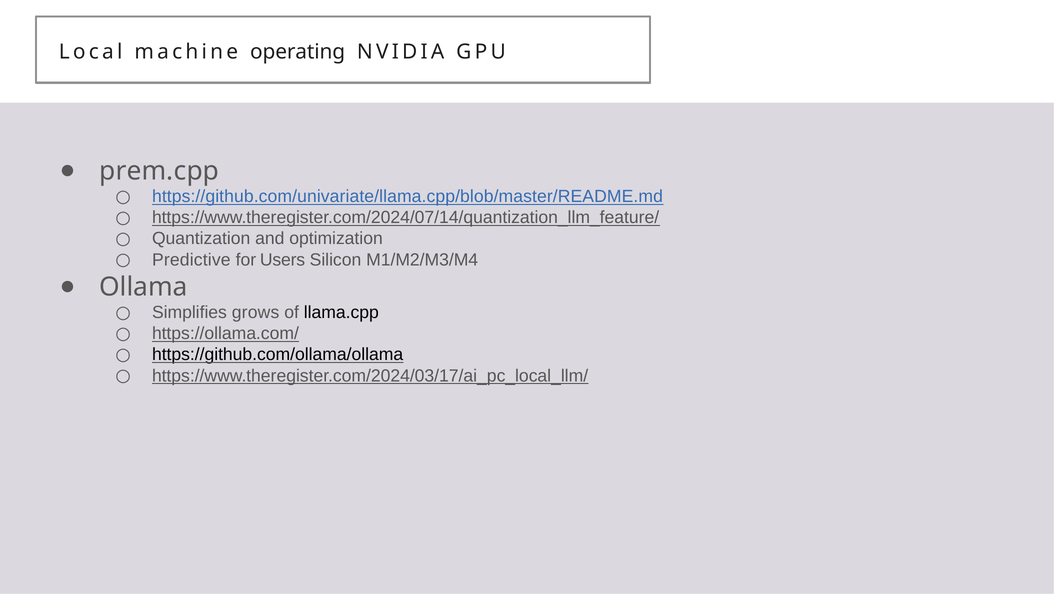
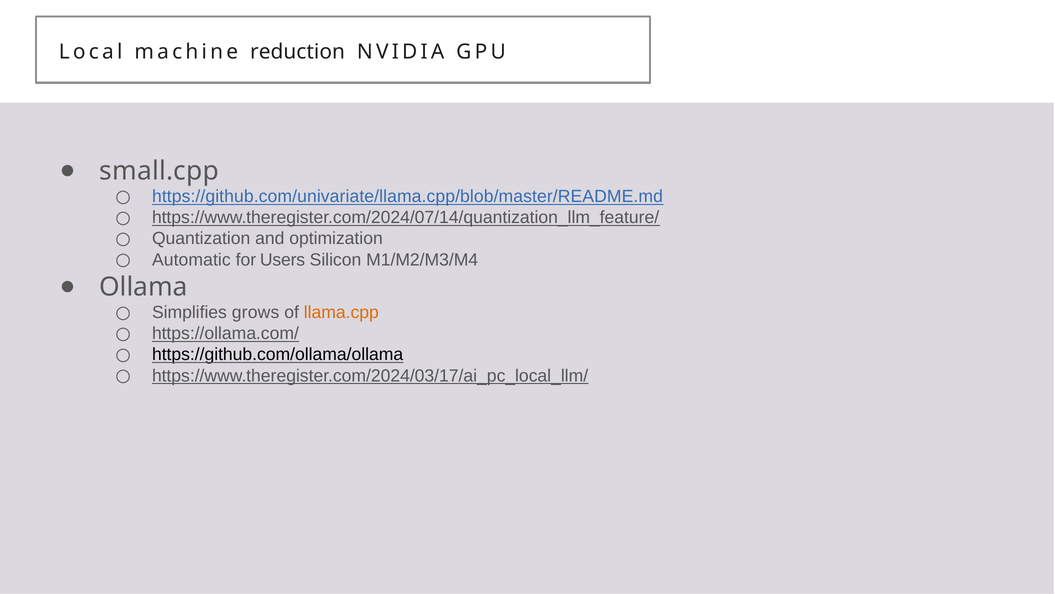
operating: operating -> reduction (298, 52)
prem.cpp: prem.cpp -> small.cpp (159, 171)
Predictive: Predictive -> Automatic (191, 260)
llama.cpp colour: black -> orange (341, 312)
